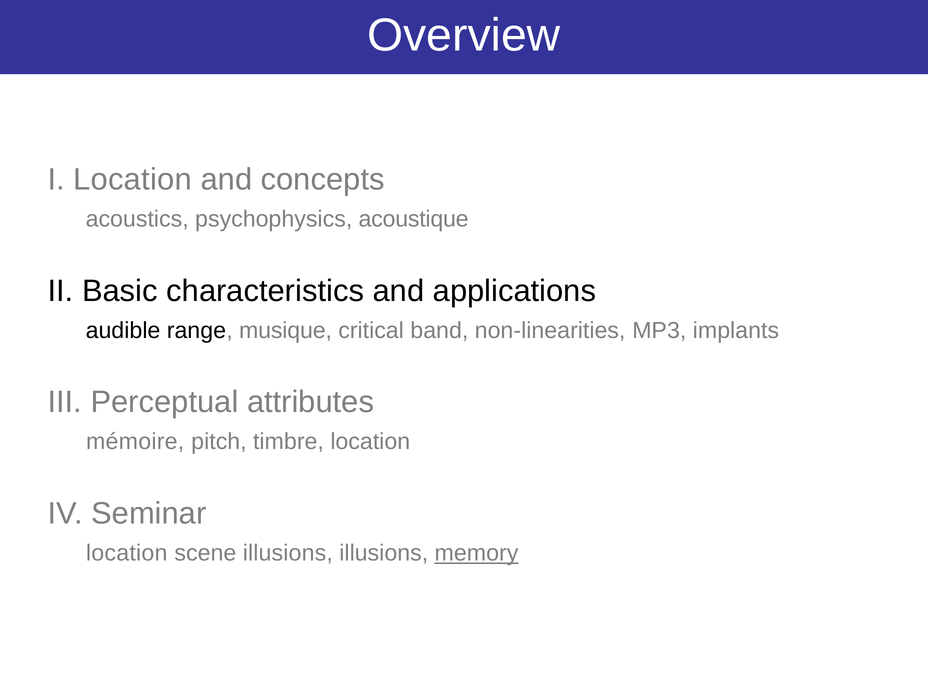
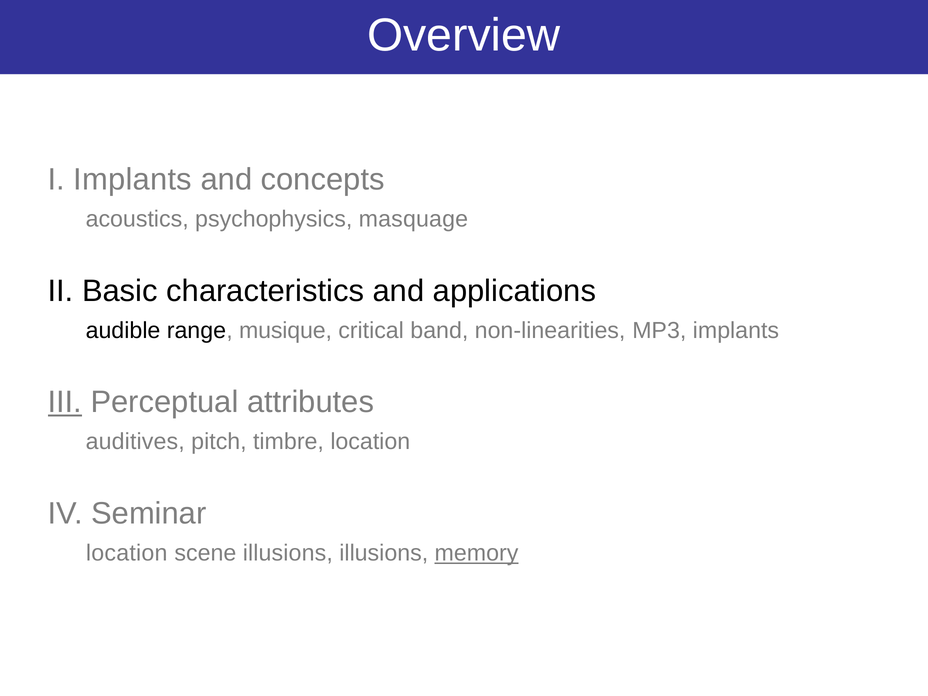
I Location: Location -> Implants (133, 179)
acoustique: acoustique -> masquage (413, 219)
III underline: none -> present (65, 402)
mémoire: mémoire -> auditives (135, 442)
